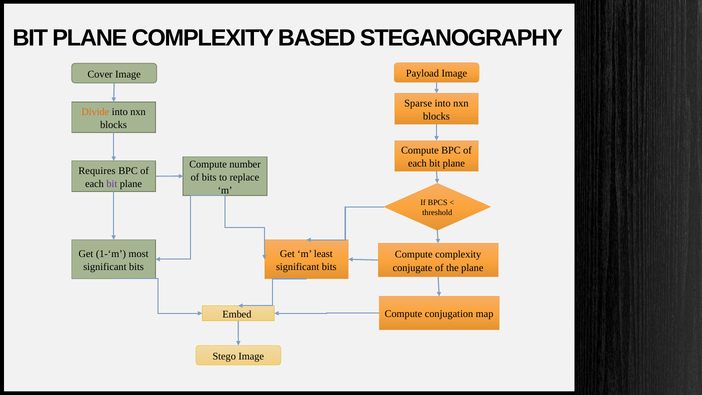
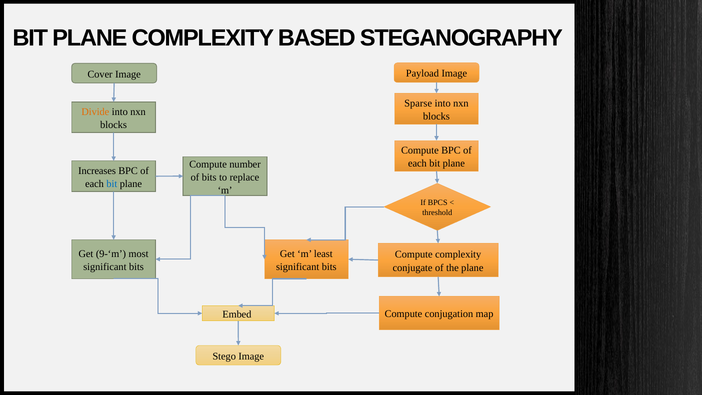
Requires: Requires -> Increases (97, 171)
bit colour: purple -> blue (112, 184)
1-‘m: 1-‘m -> 9-‘m (111, 254)
